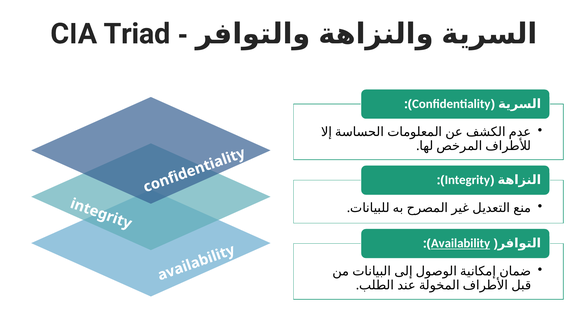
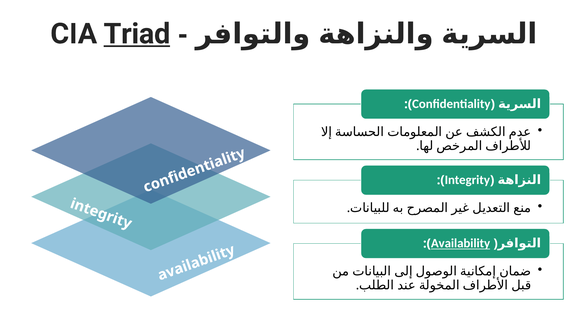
Triad underline: none -> present (137, 34)
